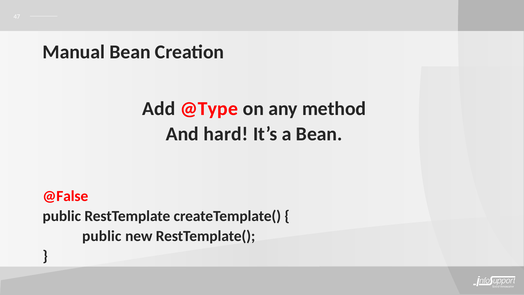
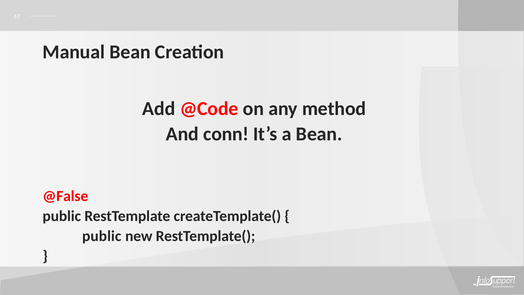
@Type: @Type -> @Code (209, 109)
hard: hard -> conn (226, 134)
